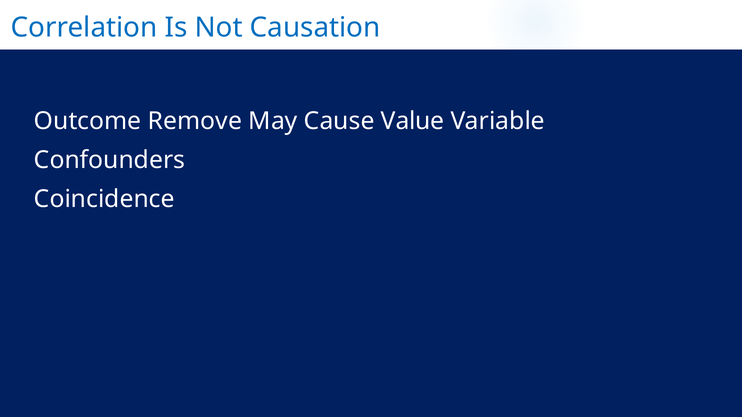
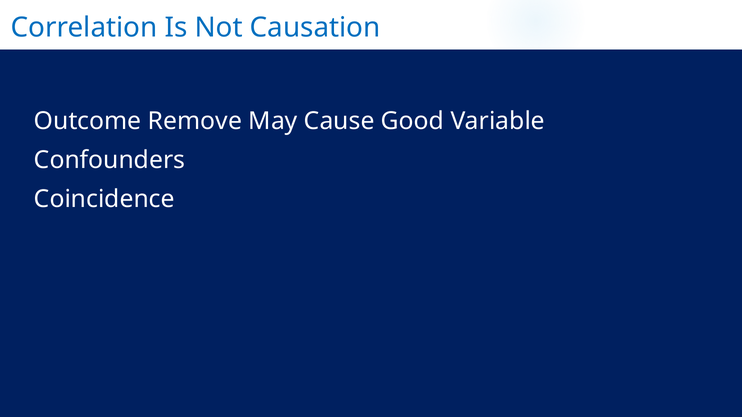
Value: Value -> Good (413, 121)
